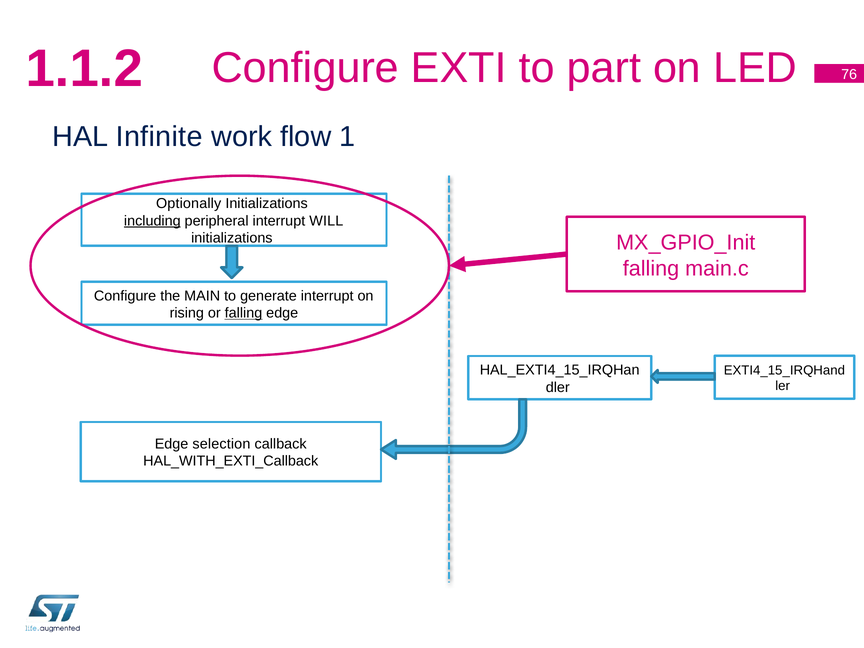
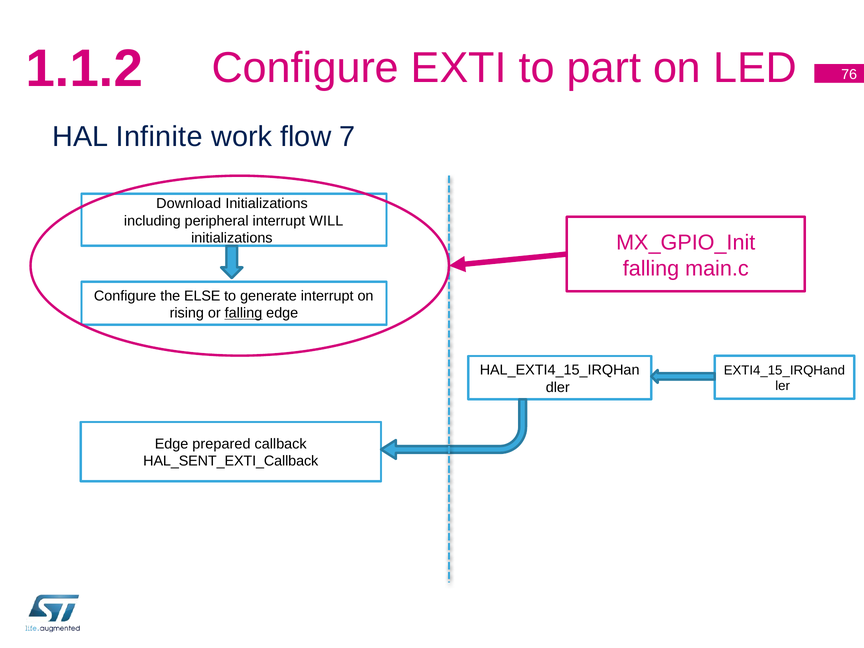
1: 1 -> 7 (347, 137)
Optionally: Optionally -> Download (189, 204)
including underline: present -> none (152, 221)
MAIN: MAIN -> ELSE (202, 296)
selection: selection -> prepared (221, 444)
HAL_WITH_EXTI_Callback: HAL_WITH_EXTI_Callback -> HAL_SENT_EXTI_Callback (231, 461)
